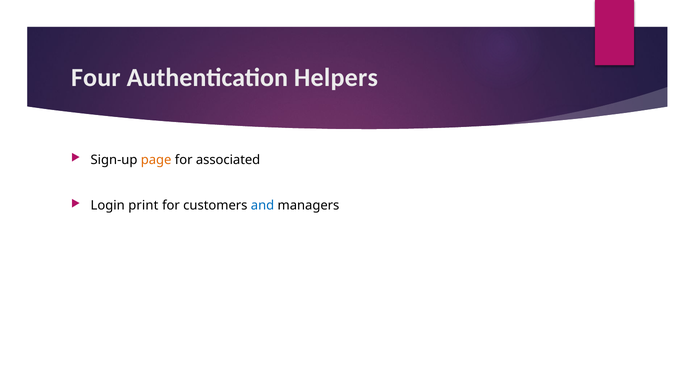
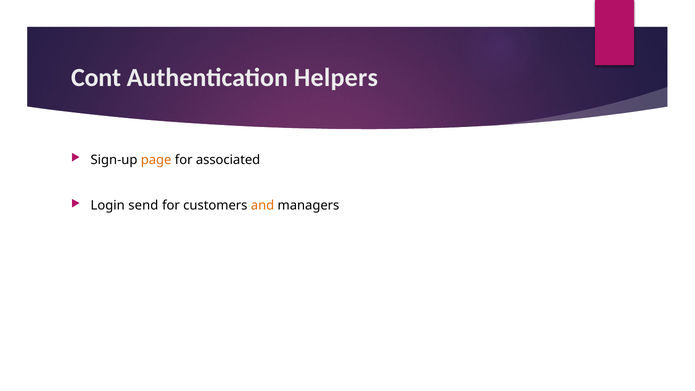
Four: Four -> Cont (96, 77)
print: print -> send (143, 206)
and colour: blue -> orange (263, 206)
